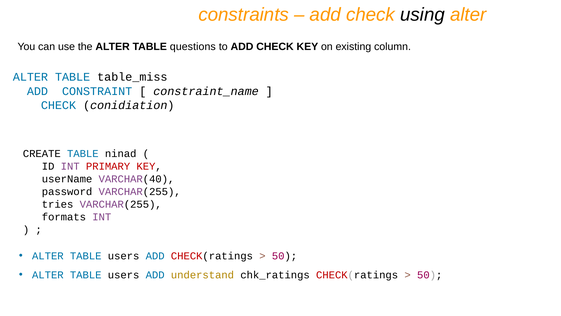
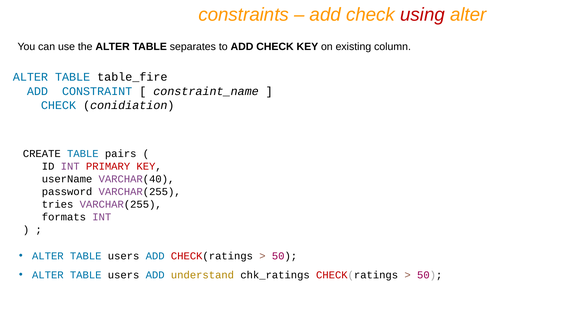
using colour: black -> red (422, 15)
questions: questions -> separates (193, 47)
table_miss: table_miss -> table_fire (132, 77)
ninad: ninad -> pairs (121, 154)
